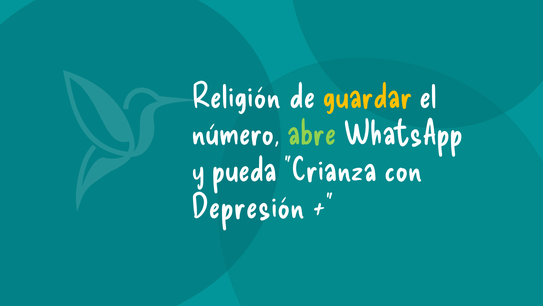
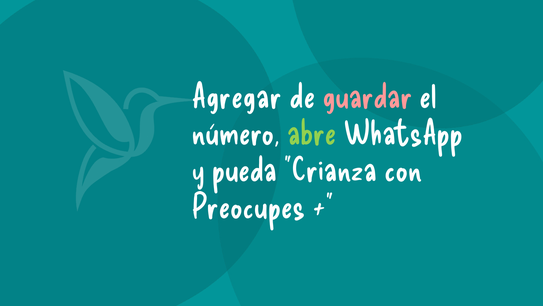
Religión: Religión -> Agregar (237, 97)
guardar colour: yellow -> pink (368, 97)
Depresión: Depresión -> Preocupes (249, 207)
